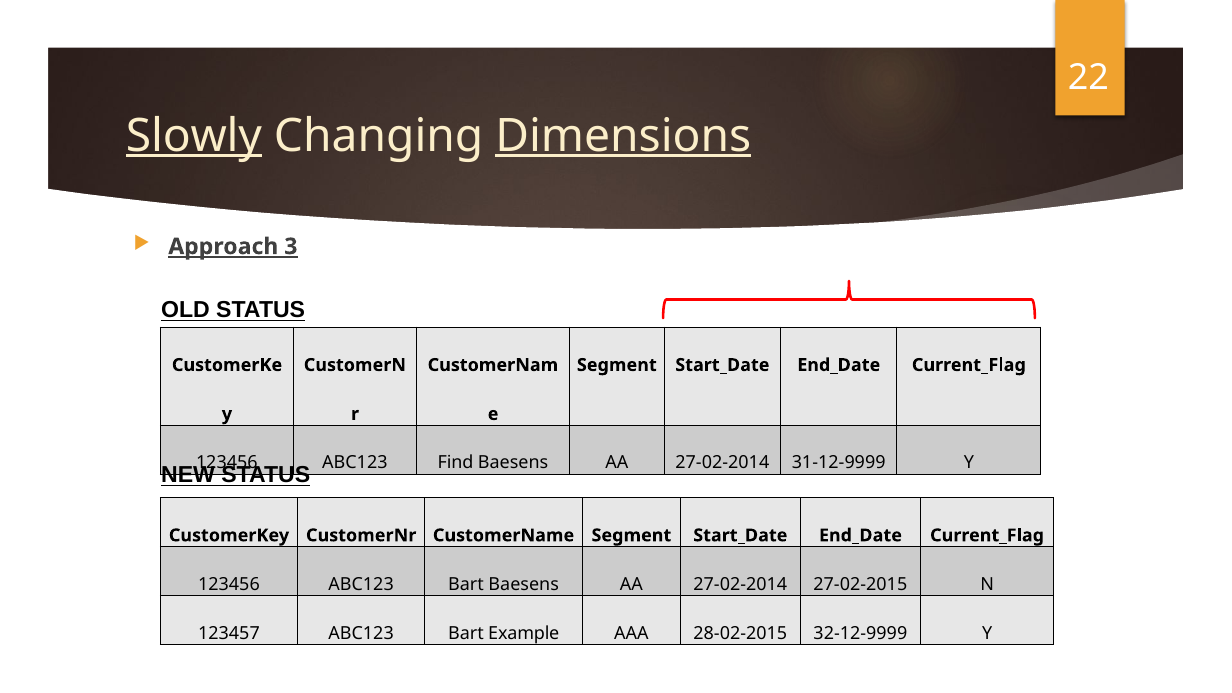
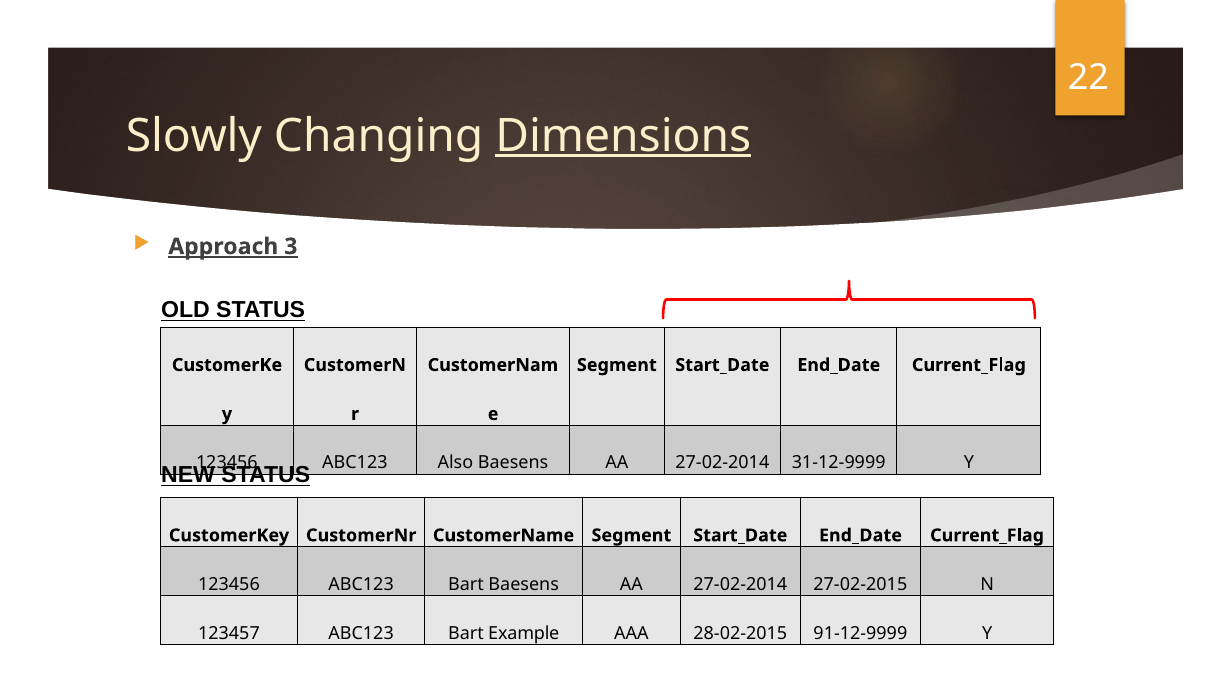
Slowly underline: present -> none (194, 136)
Find: Find -> Also (455, 463)
32-12-9999: 32-12-9999 -> 91-12-9999 (860, 633)
